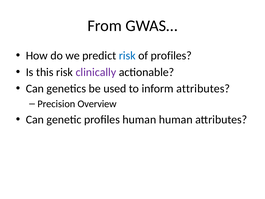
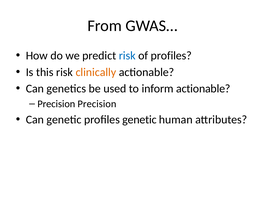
clinically colour: purple -> orange (96, 72)
inform attributes: attributes -> actionable (203, 89)
Precision Overview: Overview -> Precision (97, 104)
profiles human: human -> genetic (139, 120)
